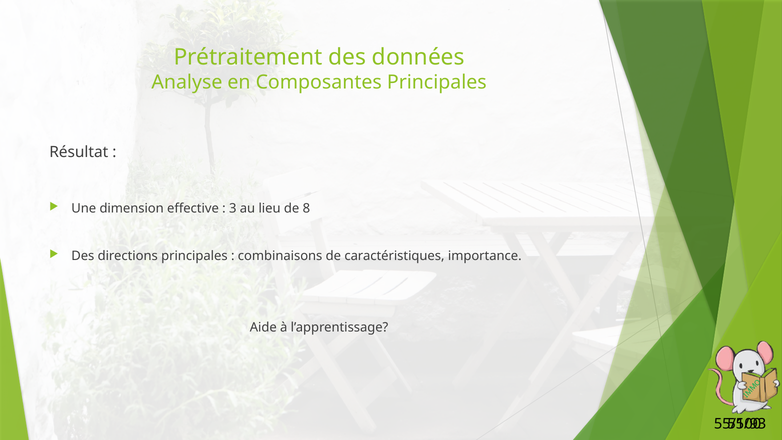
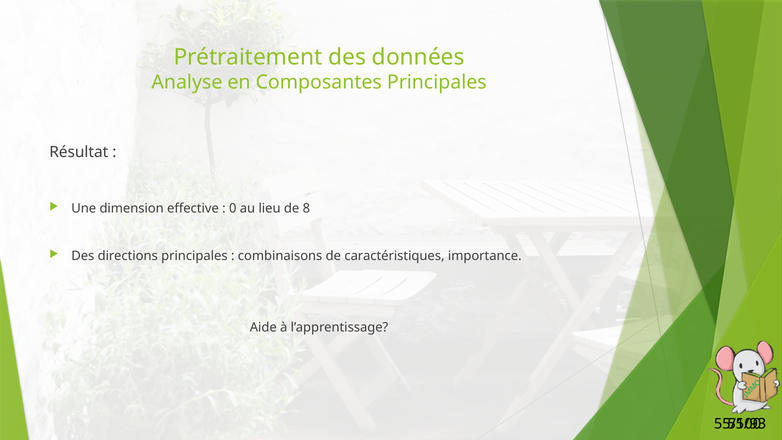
3: 3 -> 0 (233, 209)
